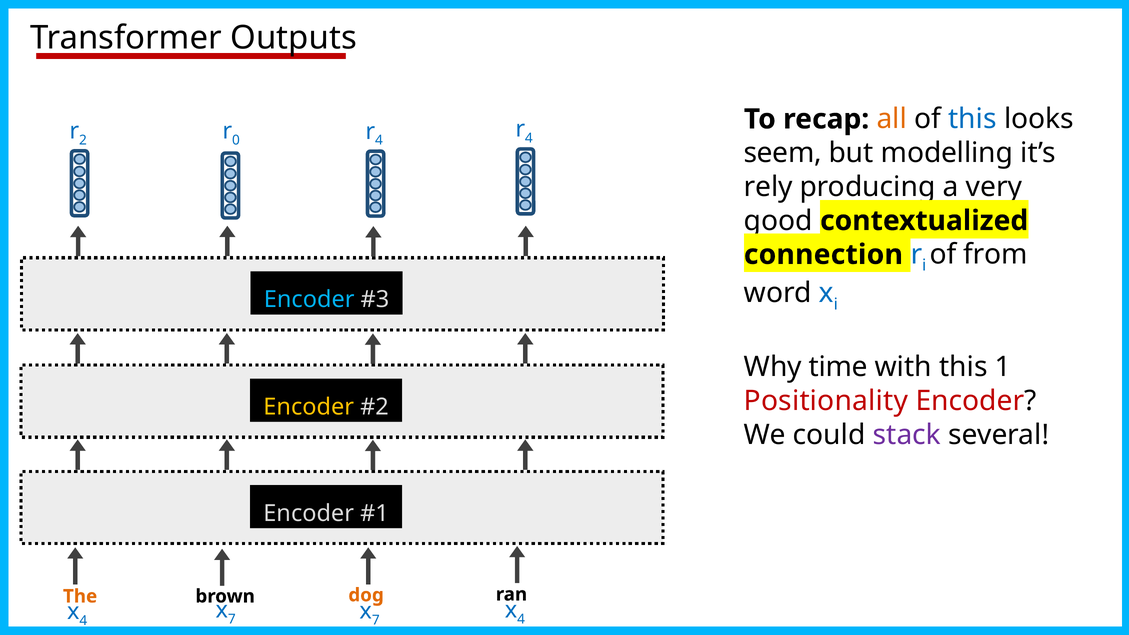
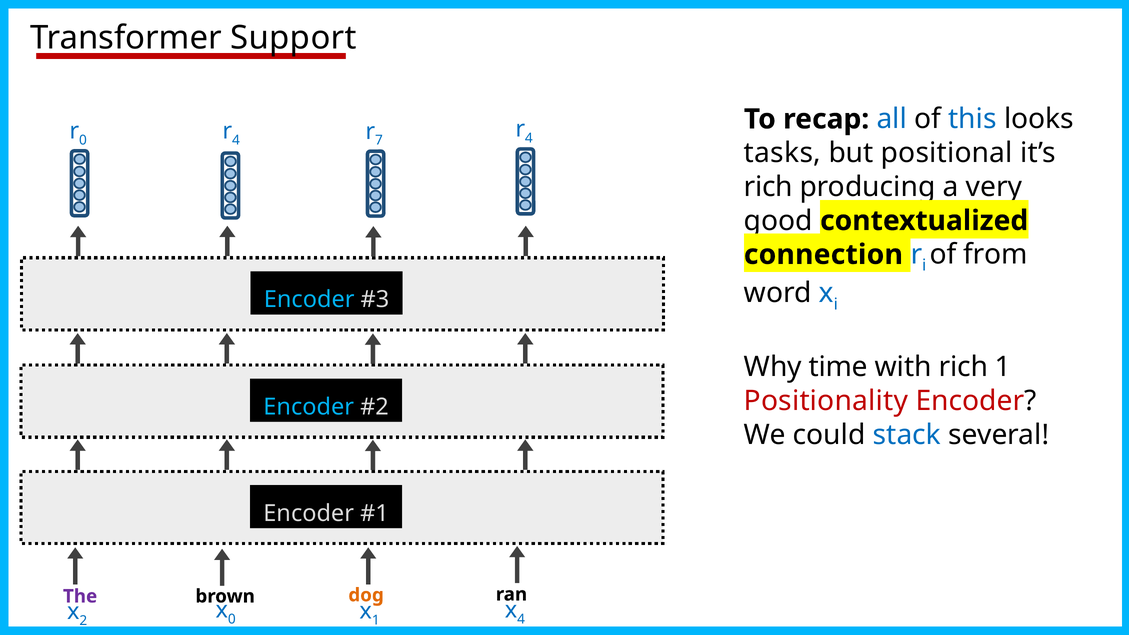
Outputs: Outputs -> Support (293, 38)
all colour: orange -> blue (892, 119)
2: 2 -> 0 (83, 140)
0: 0 -> 4 (236, 140)
4: 4 -> 7 (379, 140)
seem: seem -> tasks (782, 153)
modelling: modelling -> positional (947, 153)
rely: rely -> rich (768, 187)
with this: this -> rich (964, 367)
Encoder colour: yellow -> light blue (309, 407)
stack colour: purple -> blue (907, 435)
The colour: orange -> purple (80, 596)
4: 4 -> 2 (83, 621)
7: 7 -> 0 (232, 619)
7: 7 -> 1 (376, 620)
